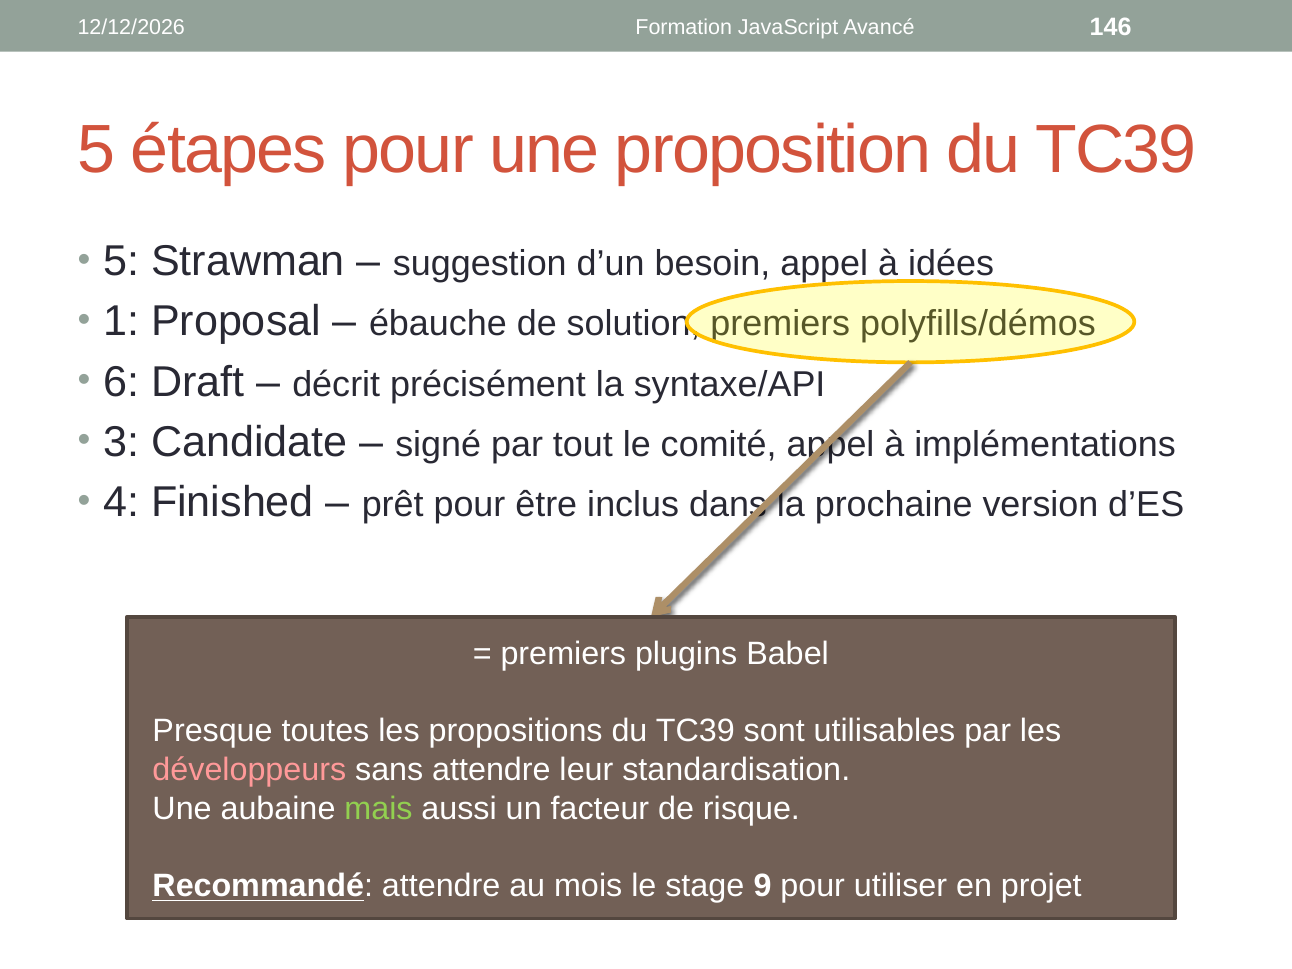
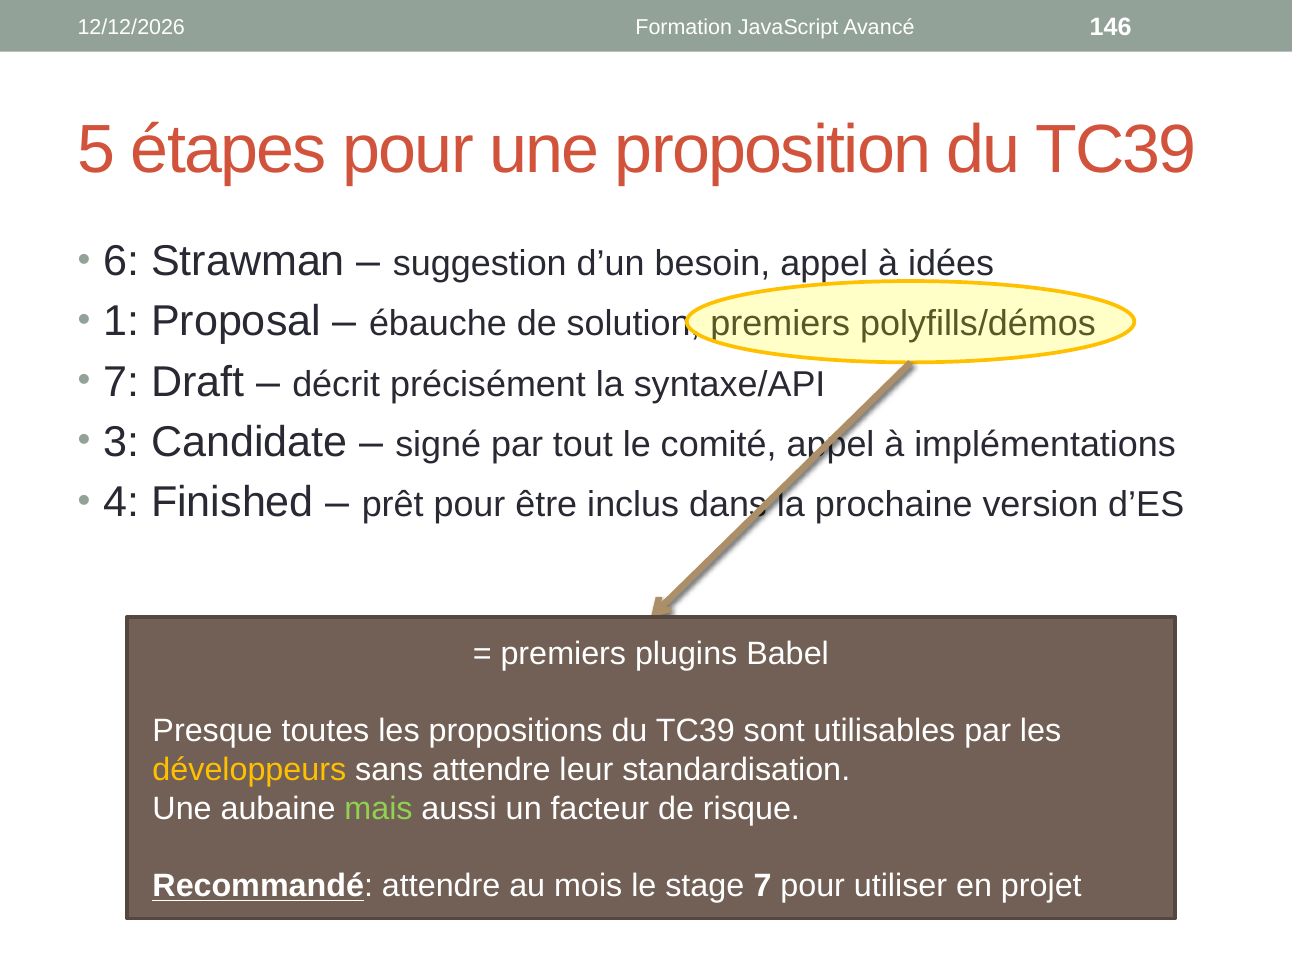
5: 5 -> 6 (121, 261)
6: 6 -> 7 (121, 382)
développeurs colour: pink -> yellow (249, 770)
stage 9: 9 -> 7 (763, 886)
